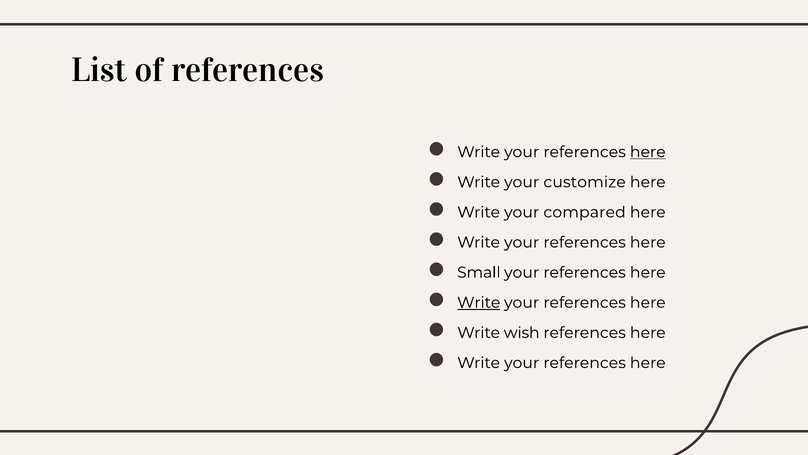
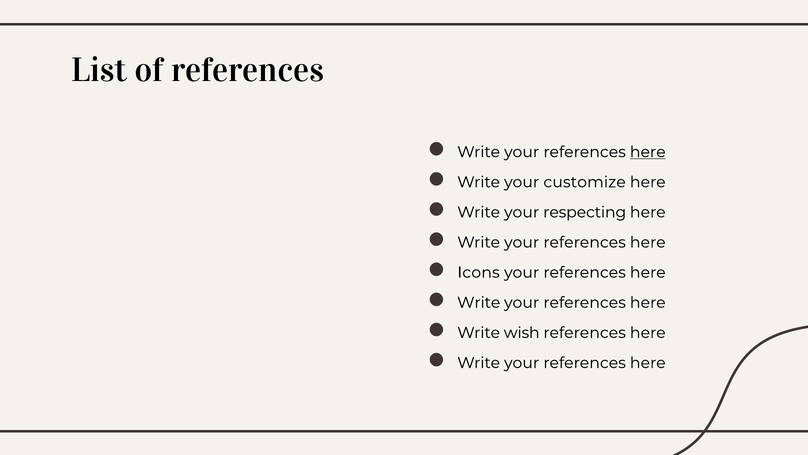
compared: compared -> respecting (585, 212)
Small: Small -> Icons (479, 272)
Write underline: present -> none (479, 302)
